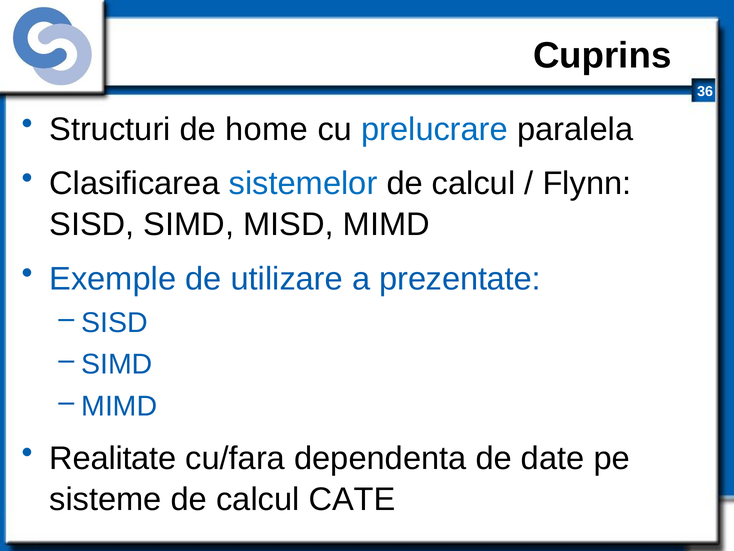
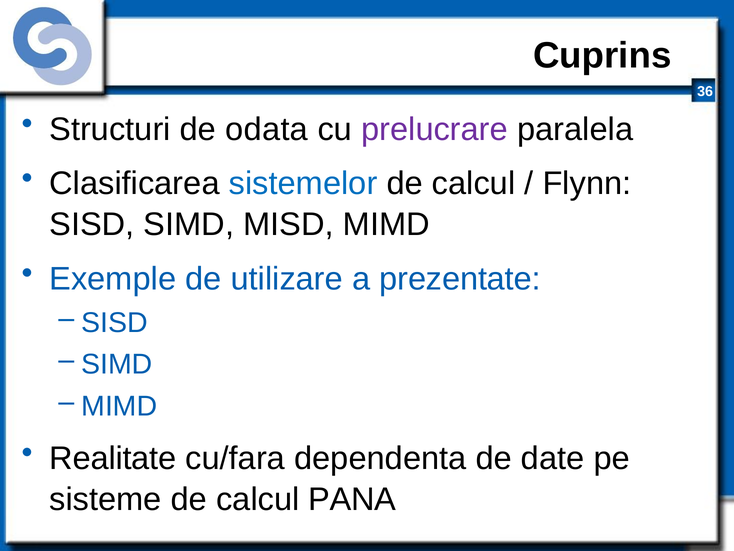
home: home -> odata (267, 129)
prelucrare colour: blue -> purple (435, 129)
CATE: CATE -> PANA (352, 499)
